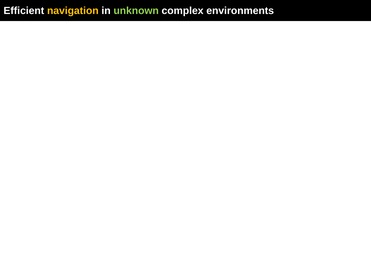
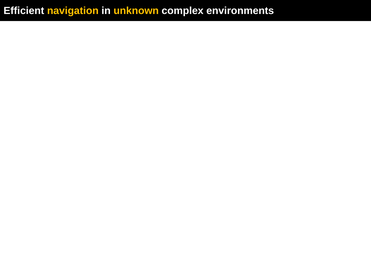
unknown colour: light green -> yellow (136, 11)
